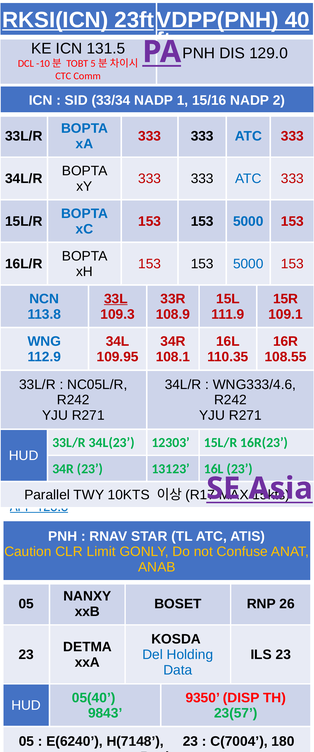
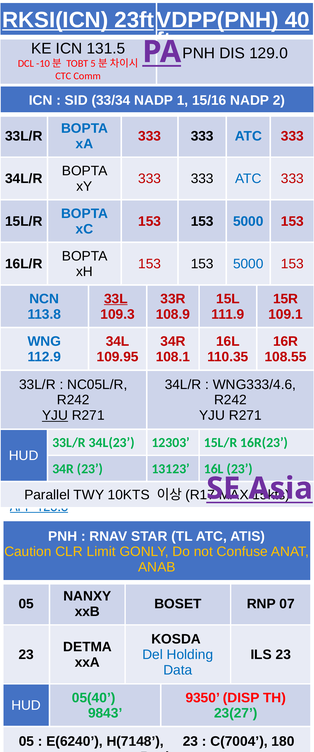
YJU underline: none -> present (55, 415)
26: 26 -> 07 (287, 603)
23(57: 23(57 -> 23(27 (236, 713)
